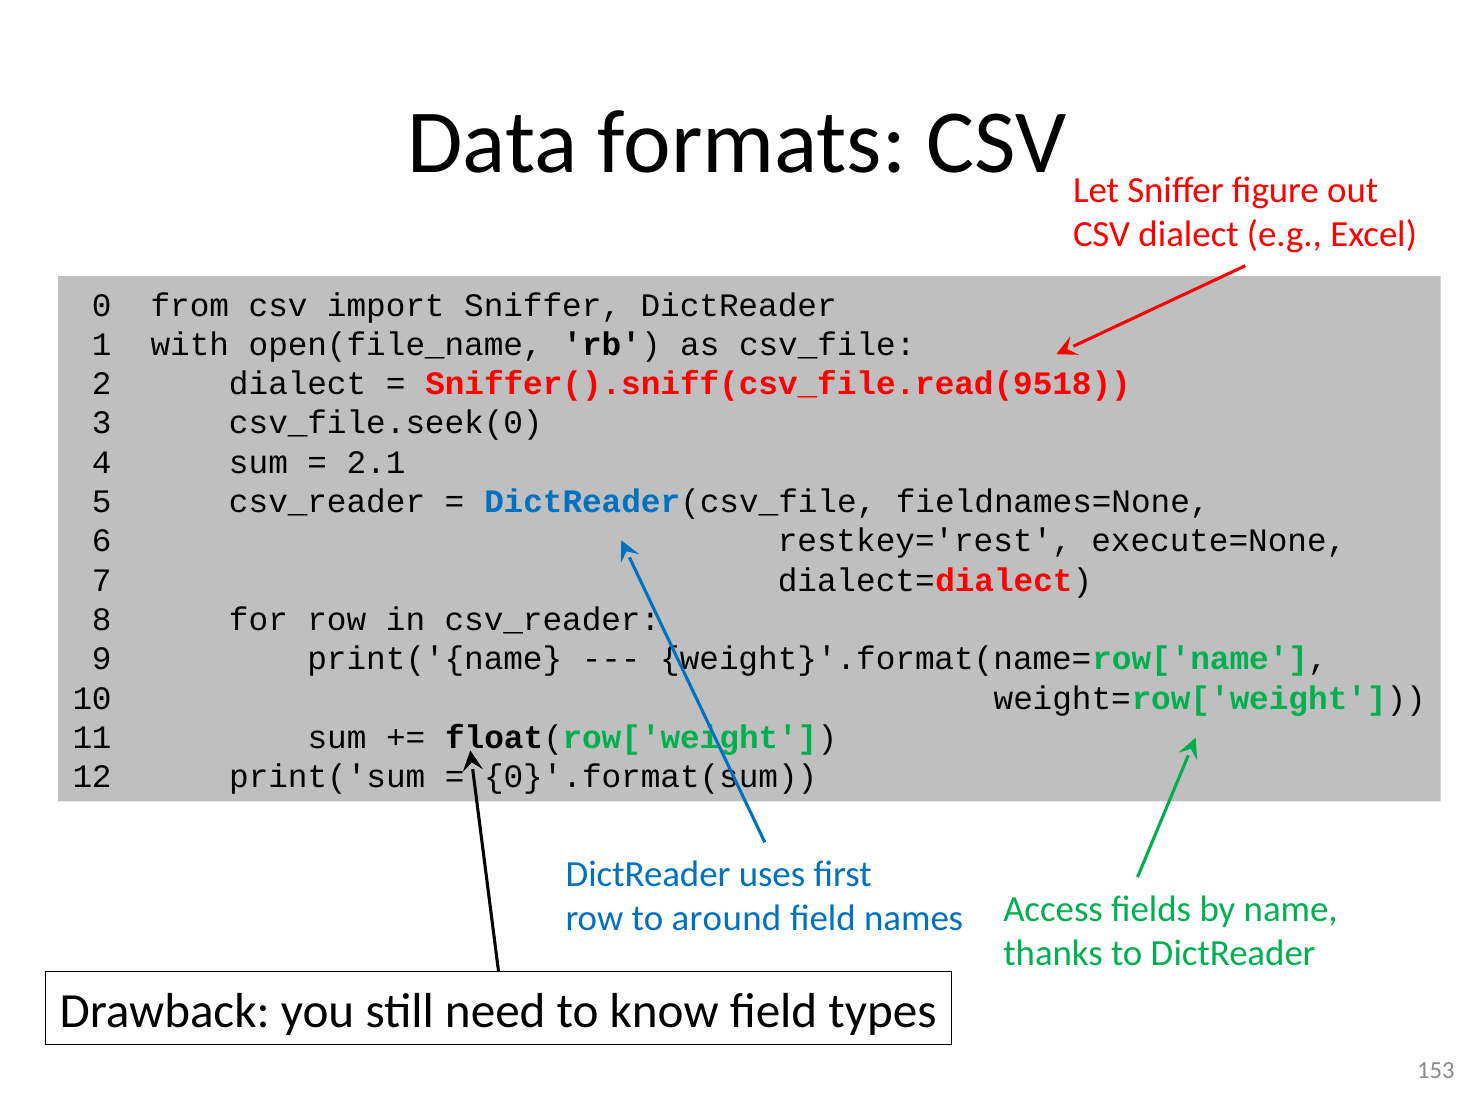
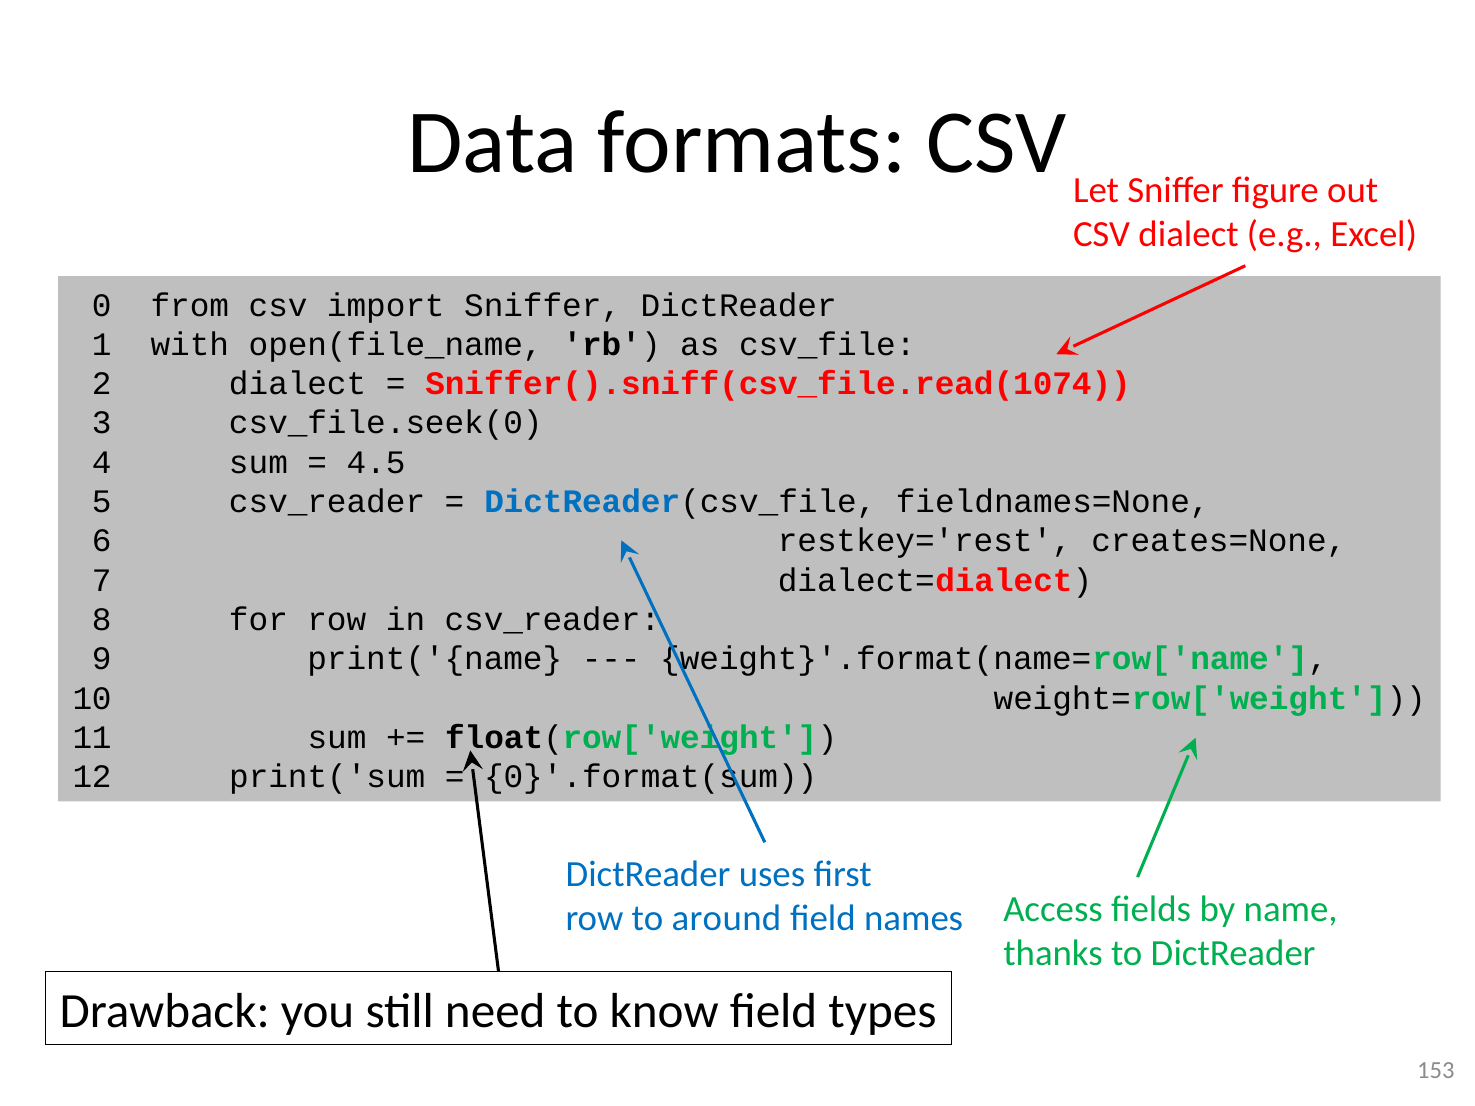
Sniffer().sniff(csv_file.read(9518: Sniffer().sniff(csv_file.read(9518 -> Sniffer().sniff(csv_file.read(1074 (778, 384)
2.1: 2.1 -> 4.5 (376, 463)
execute=None: execute=None -> creates=None (1219, 541)
